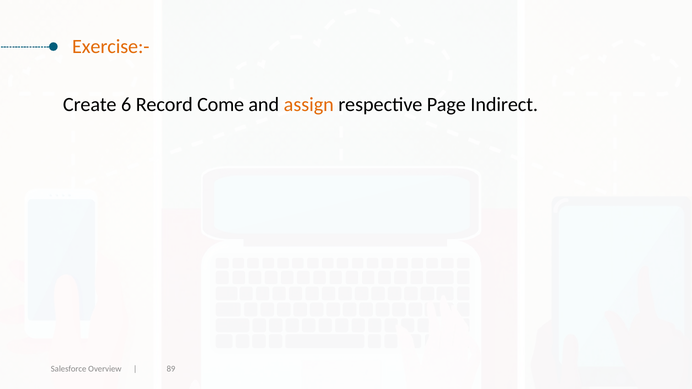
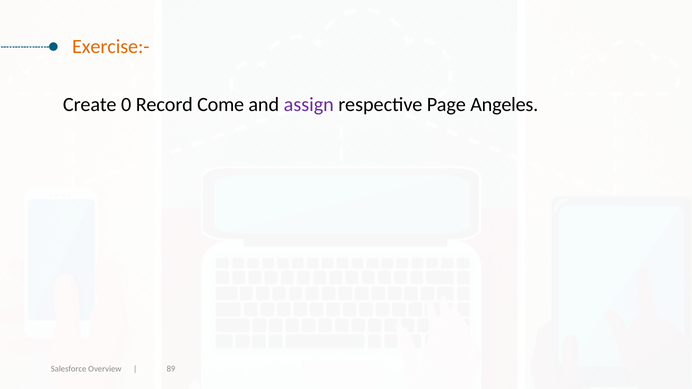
6: 6 -> 0 (126, 105)
assign colour: orange -> purple (309, 105)
Indirect: Indirect -> Angeles (504, 105)
